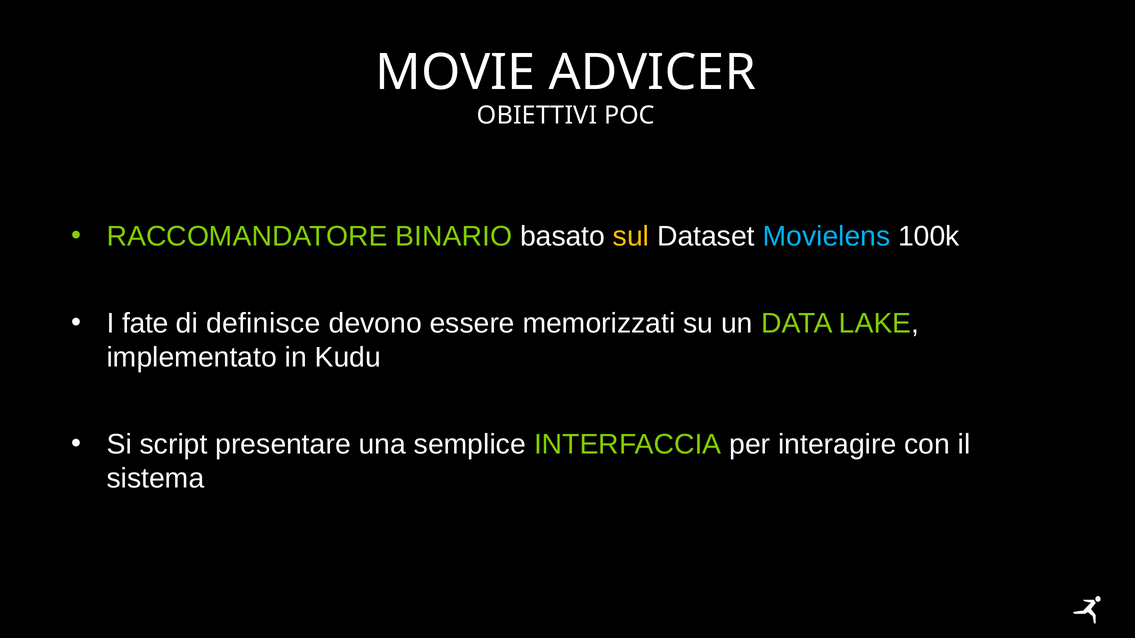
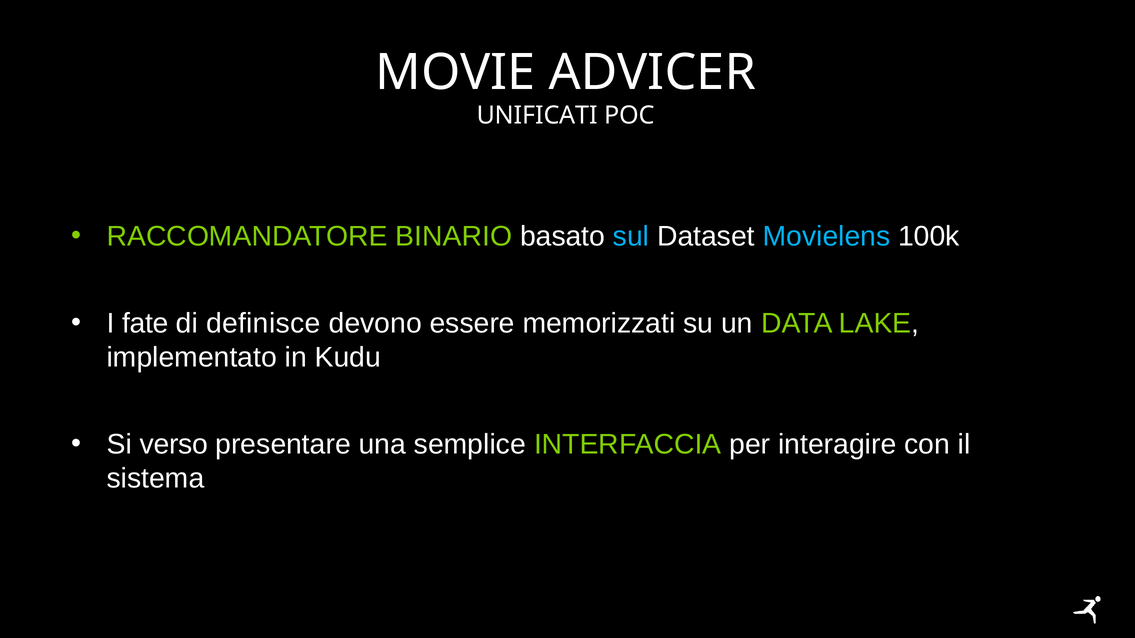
OBIETTIVI: OBIETTIVI -> UNIFICATI (537, 116)
sul colour: yellow -> light blue (631, 237)
script: script -> verso (174, 445)
